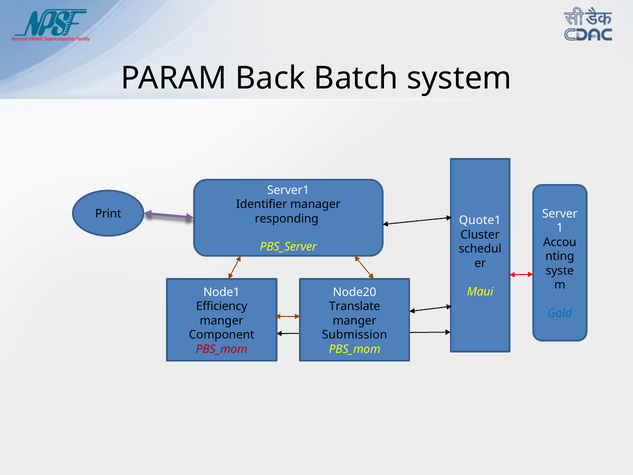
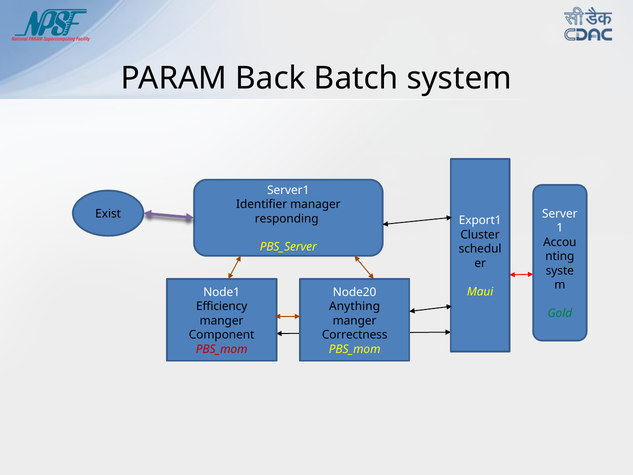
Print: Print -> Exist (108, 214)
Quote1: Quote1 -> Export1 (480, 220)
Translate: Translate -> Anything (355, 306)
Gold colour: blue -> green (560, 313)
Submission: Submission -> Correctness (355, 335)
